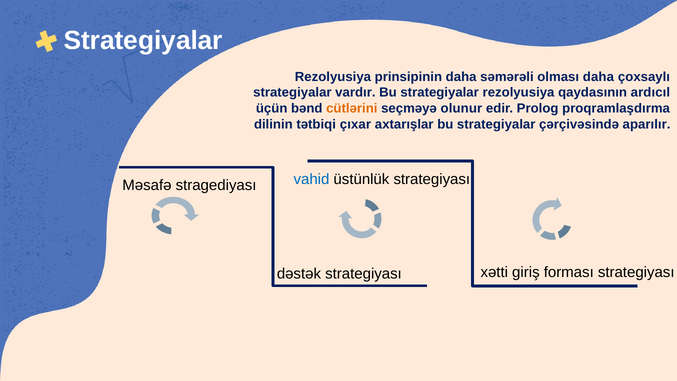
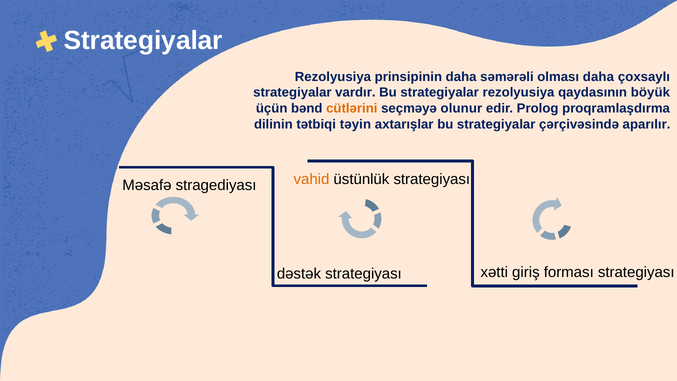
ardıcıl: ardıcıl -> böyük (650, 93)
çıxar: çıxar -> təyin (355, 124)
vahid colour: blue -> orange (311, 179)
